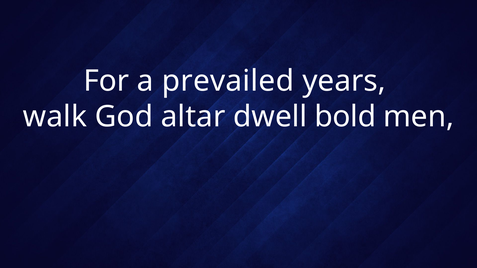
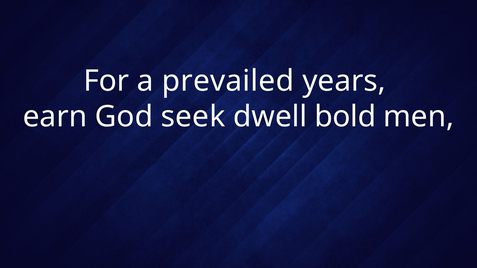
walk: walk -> earn (55, 117)
altar: altar -> seek (193, 117)
